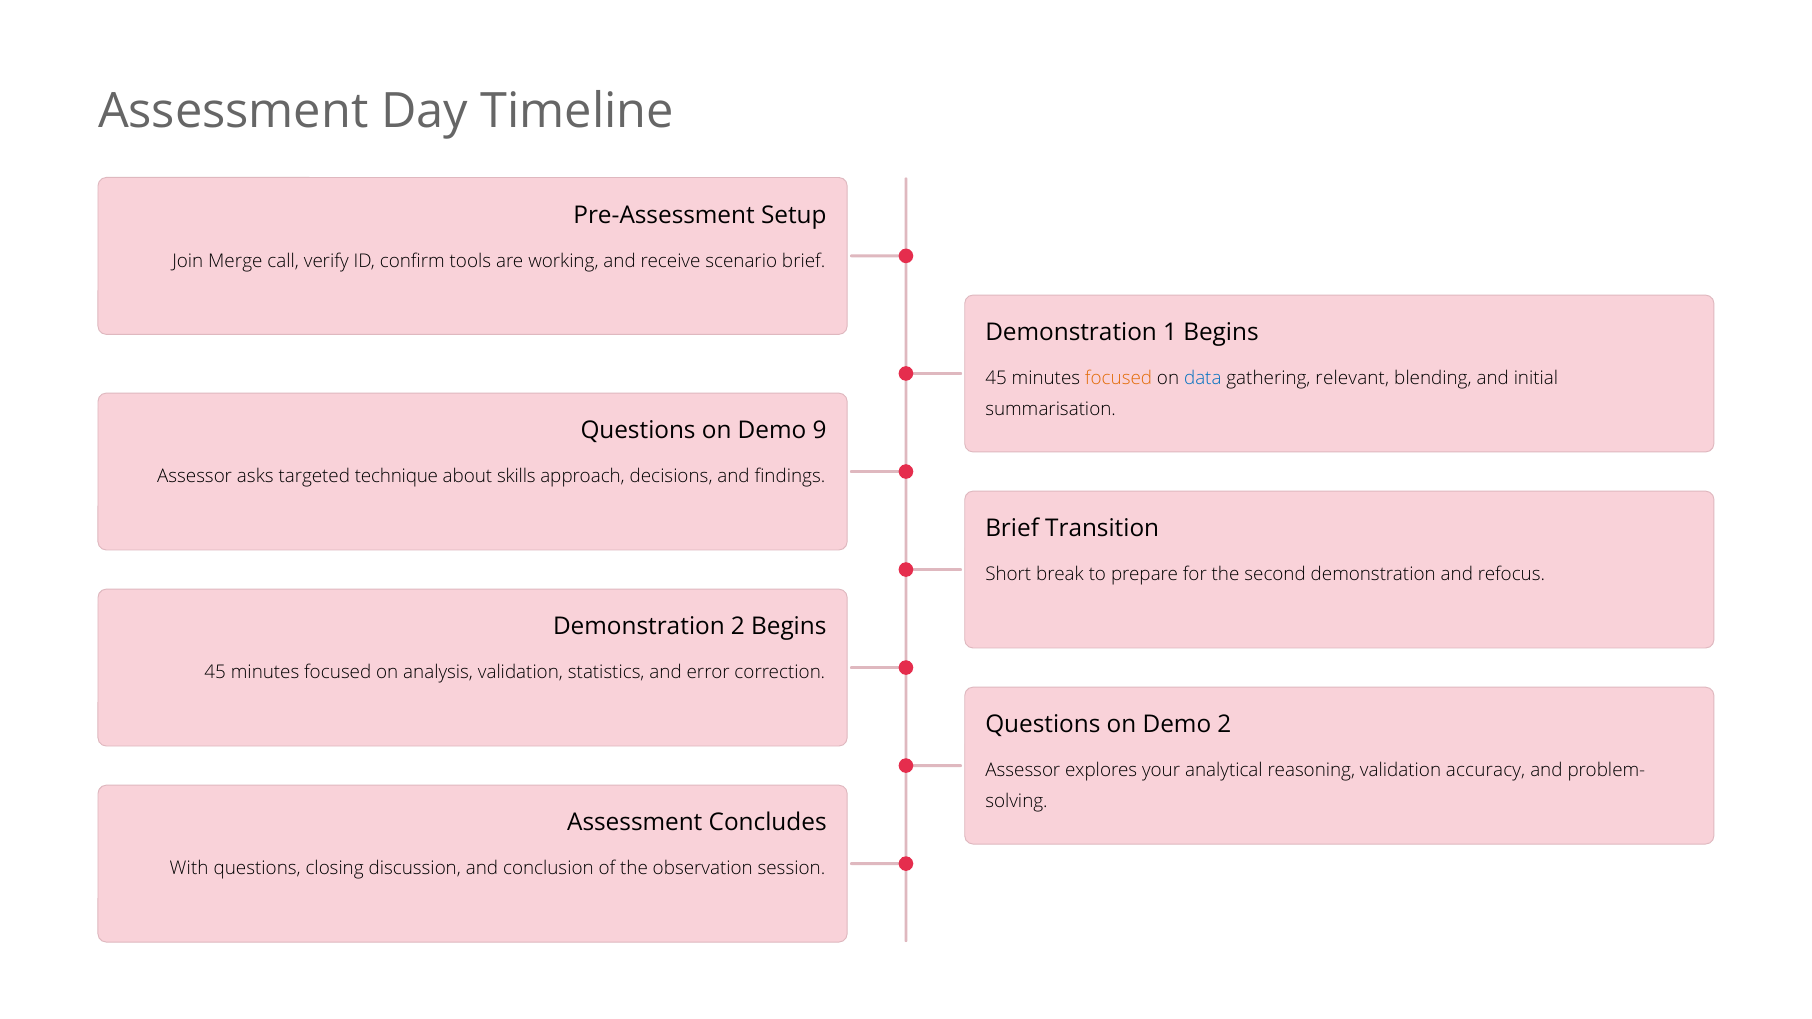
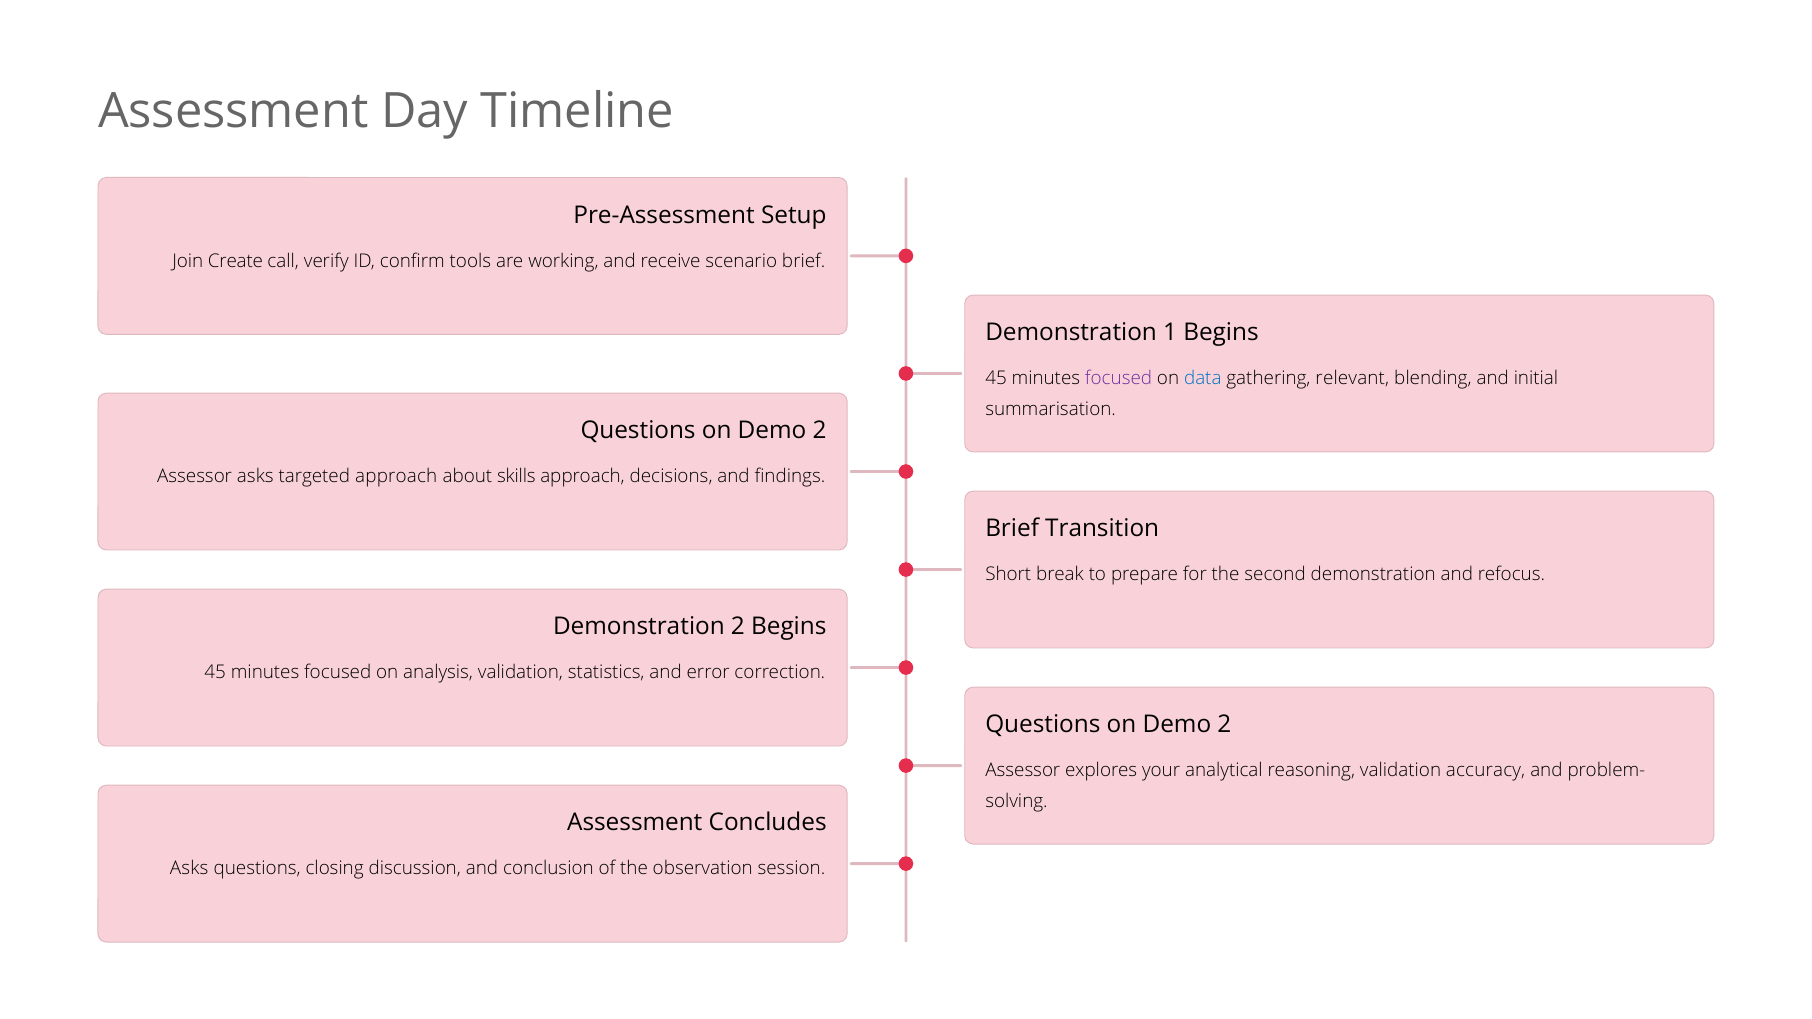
Merge: Merge -> Create (235, 261)
focused colour: orange -> purple (1119, 379)
9: 9 -> 2 (820, 431)
targeted technique: technique -> approach (396, 477)
With: With -> Asks (189, 869)
